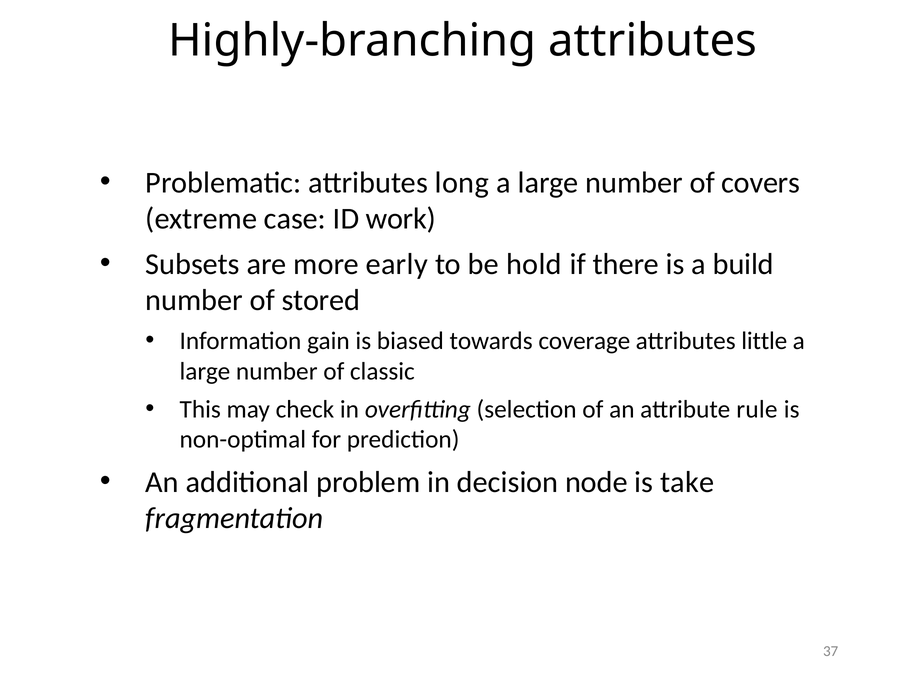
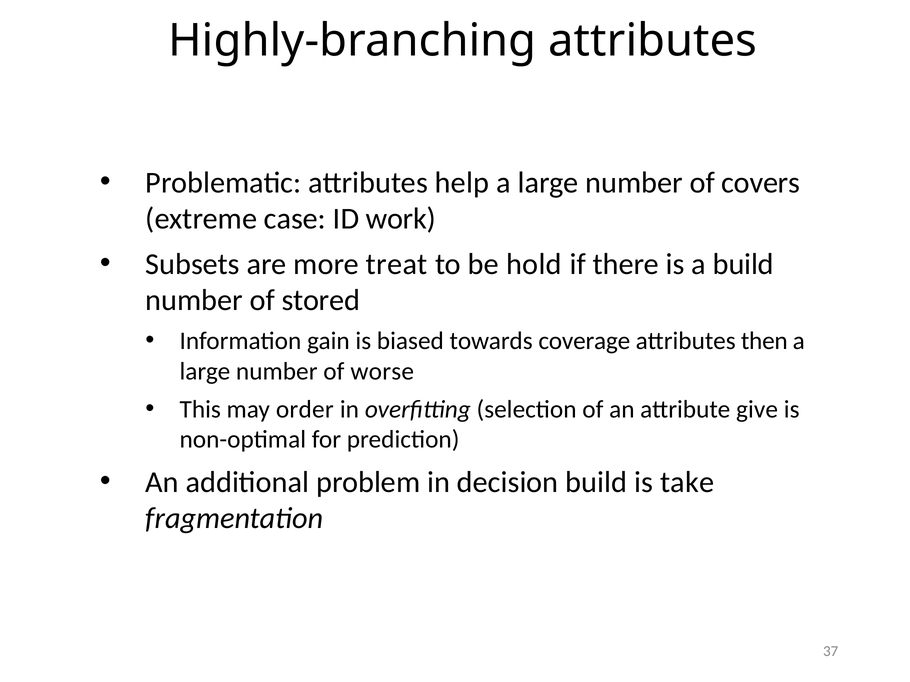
long: long -> help (462, 183)
early: early -> treat (397, 264)
little: little -> then (764, 341)
classic: classic -> worse (382, 372)
check: check -> order (305, 410)
rule: rule -> give (757, 410)
decision node: node -> build (596, 482)
